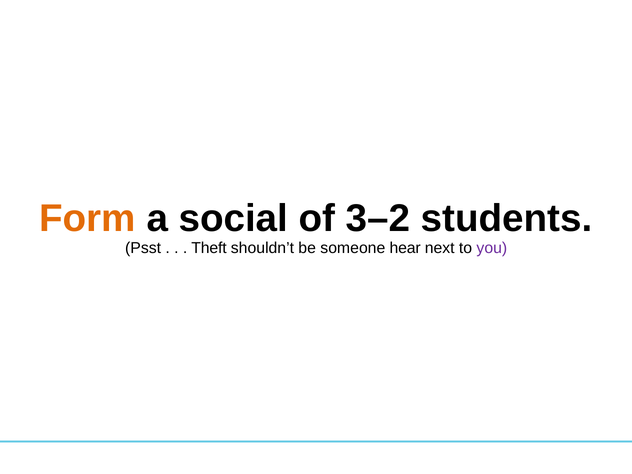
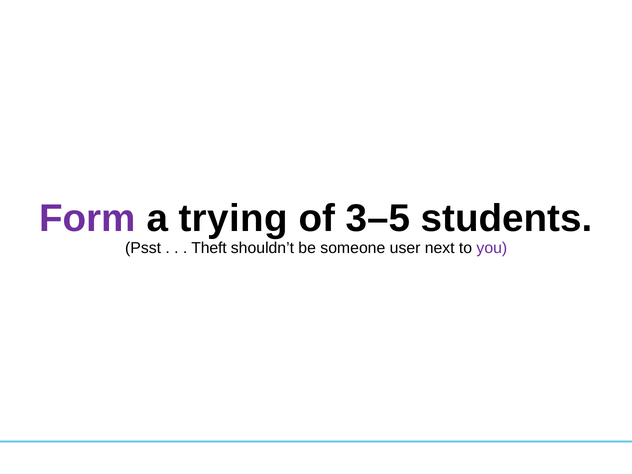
Form colour: orange -> purple (88, 219)
social: social -> trying (233, 219)
3–2: 3–2 -> 3–5 (378, 219)
hear: hear -> user (405, 248)
